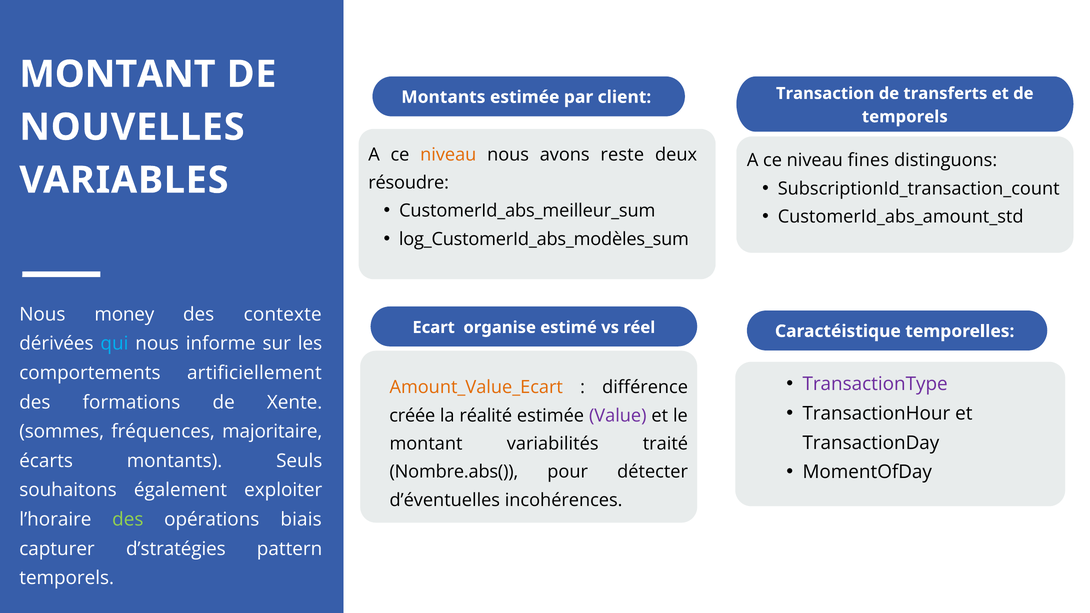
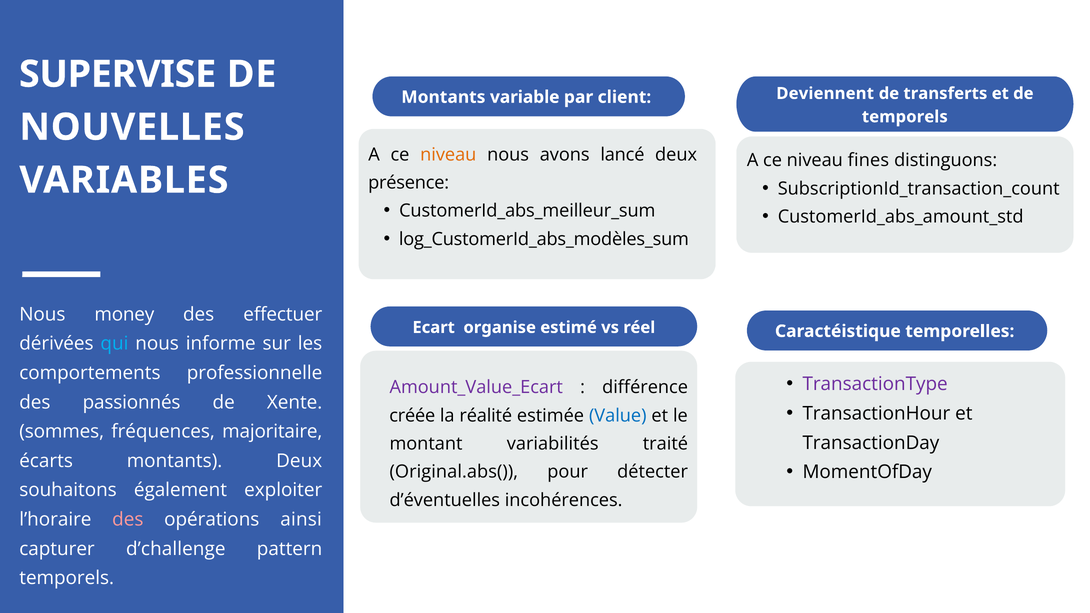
MONTANT: MONTANT -> SUPERVISE (118, 74)
Transaction: Transaction -> Deviennent (825, 93)
Montants estimée: estimée -> variable (525, 97)
reste: reste -> lancé (622, 155)
résoudre: résoudre -> présence (409, 183)
contexte: contexte -> effectuer (283, 314)
artificiellement: artificiellement -> professionnelle (255, 373)
Amount_Value_Ecart colour: orange -> purple (476, 388)
formations: formations -> passionnés (132, 402)
Value colour: purple -> blue (618, 416)
montants Seuls: Seuls -> Deux (299, 461)
Nombre.abs(: Nombre.abs( -> Original.abs( (454, 472)
des colour: light green -> pink (128, 520)
biais: biais -> ainsi (301, 520)
d’stratégies: d’stratégies -> d’challenge (176, 549)
